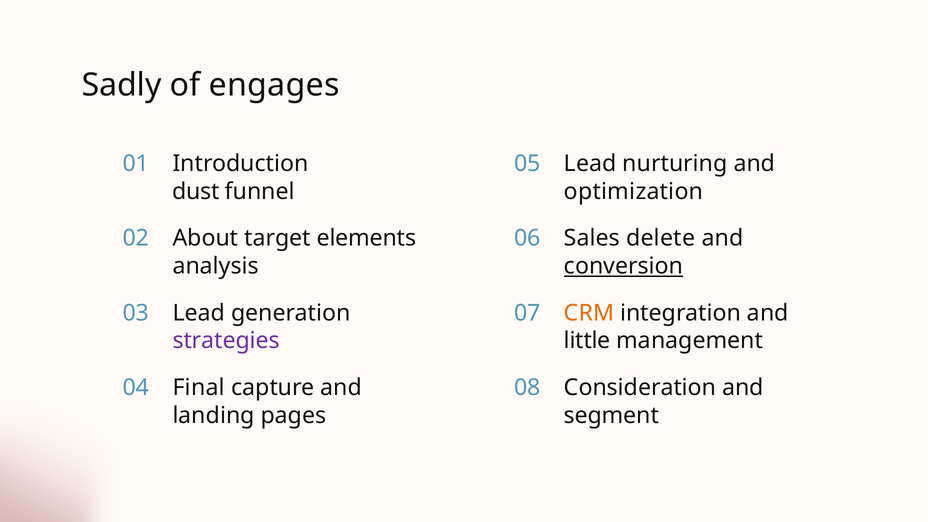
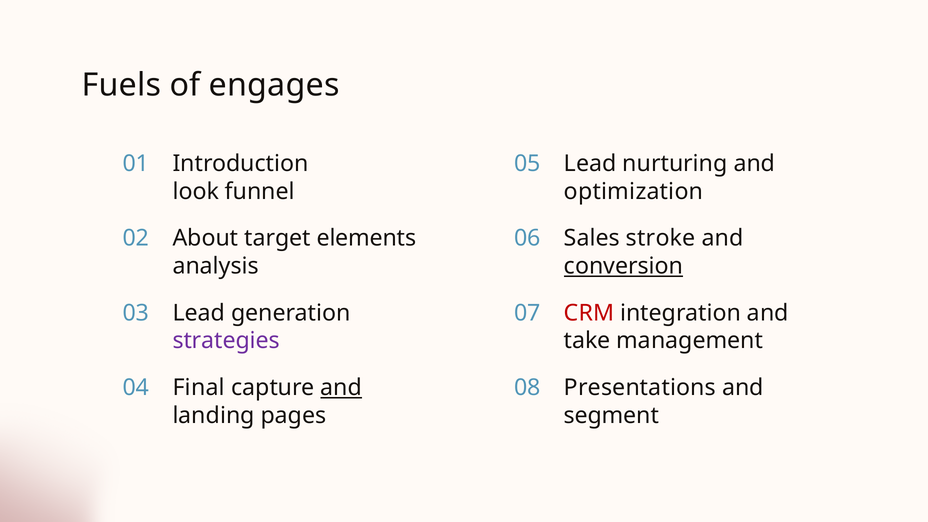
Sadly: Sadly -> Fuels (122, 85)
dust: dust -> look (196, 191)
delete: delete -> stroke (661, 238)
CRM colour: orange -> red (589, 313)
little: little -> take (587, 341)
and underline: none -> present (341, 388)
Consideration: Consideration -> Presentations (640, 388)
